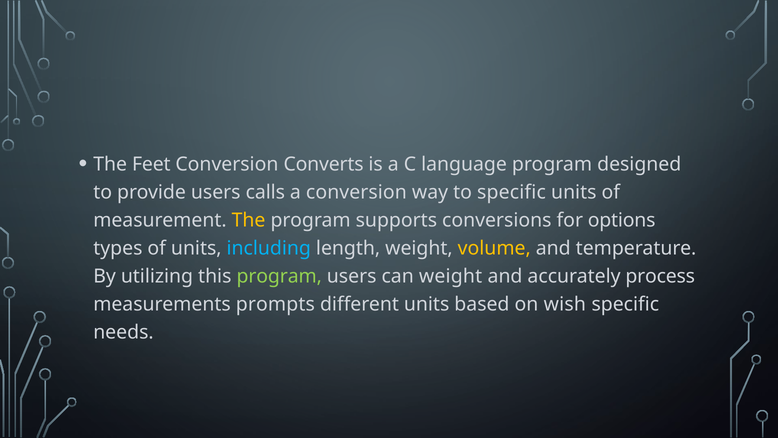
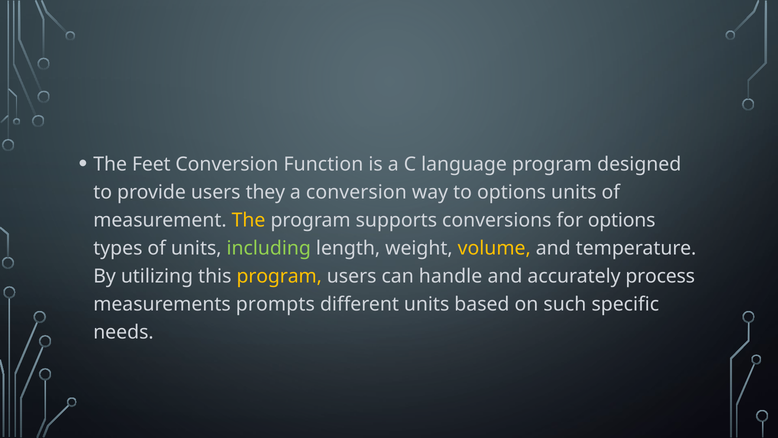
Converts: Converts -> Function (323, 164)
calls: calls -> they (265, 192)
to specific: specific -> options (512, 192)
including colour: light blue -> light green (269, 248)
program colour: light green -> yellow (279, 276)
can weight: weight -> handle (451, 276)
wish: wish -> such (565, 304)
